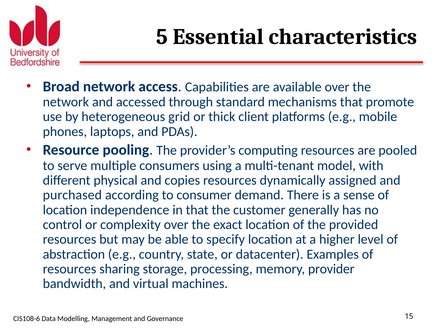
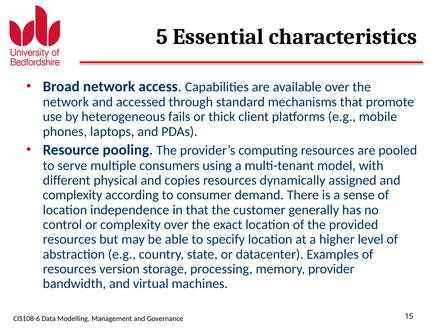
grid: grid -> fails (179, 117)
purchased: purchased -> complexity (72, 195)
sharing: sharing -> version (120, 269)
